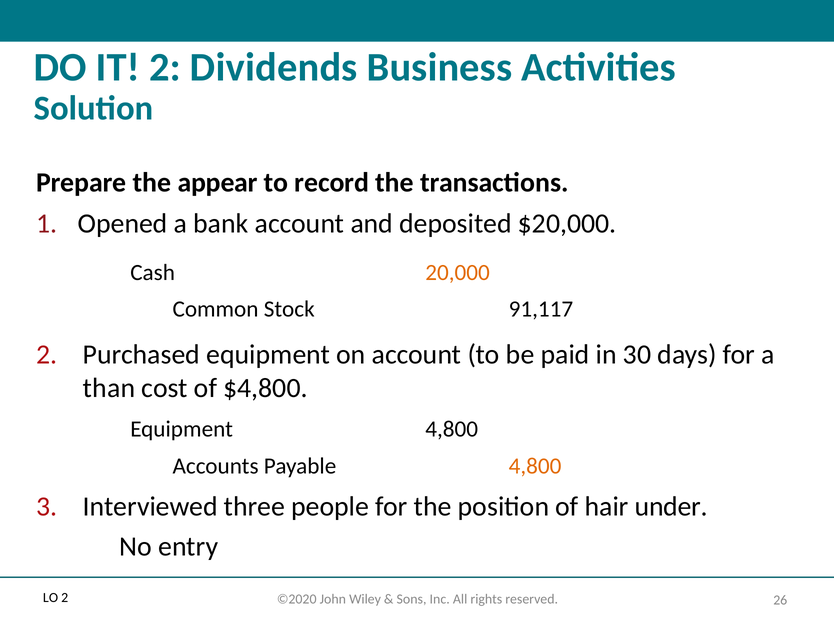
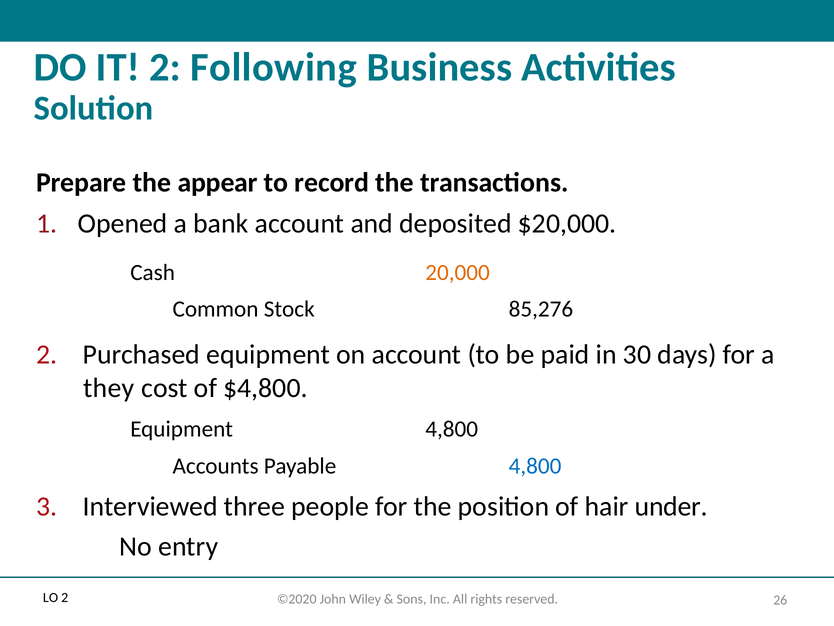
Dividends: Dividends -> Following (274, 68)
91,117: 91,117 -> 85,276 (541, 309)
than: than -> they (109, 388)
4,800 colour: orange -> blue (535, 466)
